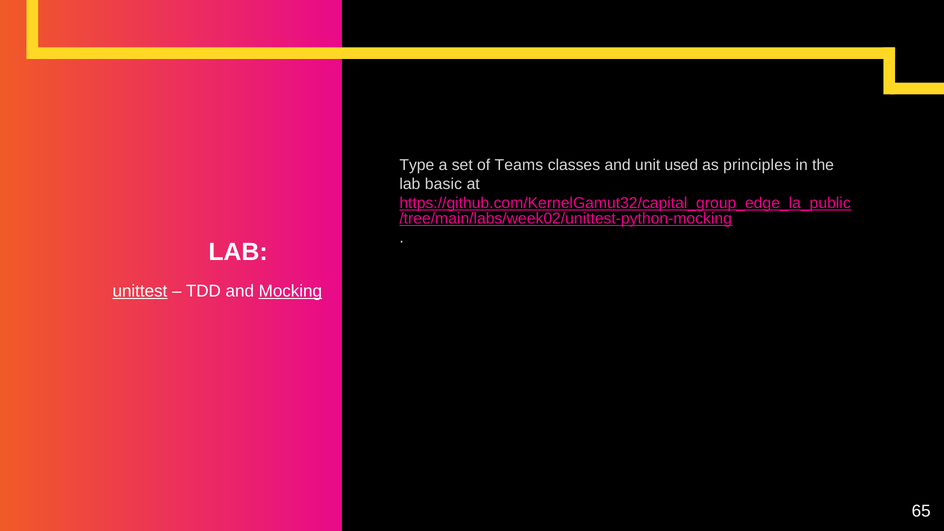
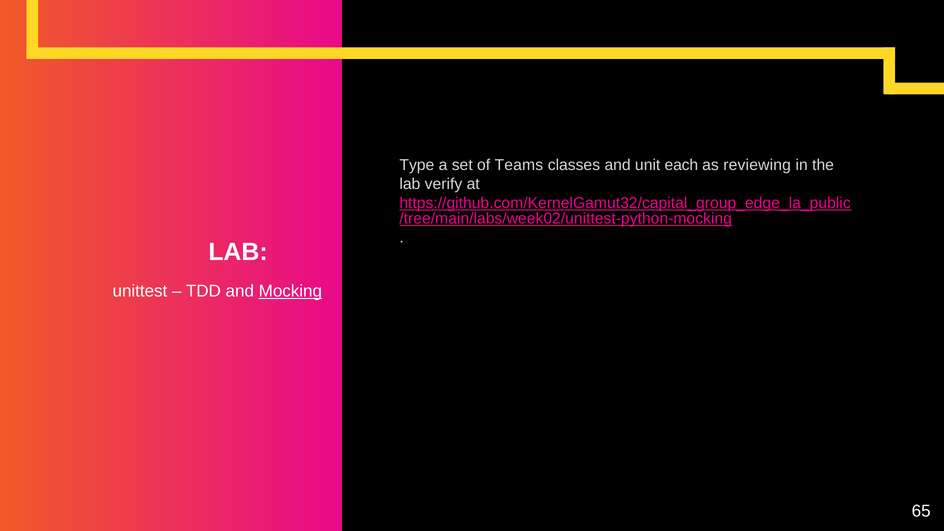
used: used -> each (681, 165)
principles: principles -> reviewing (757, 165)
basic: basic -> verify (444, 184)
unittest underline: present -> none (140, 291)
